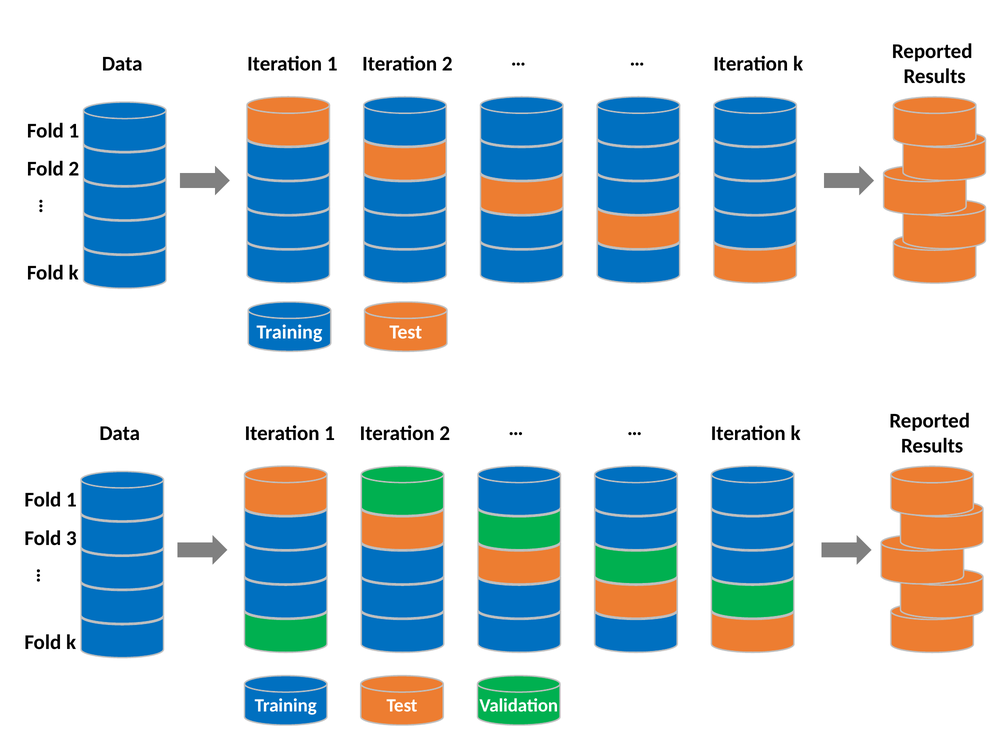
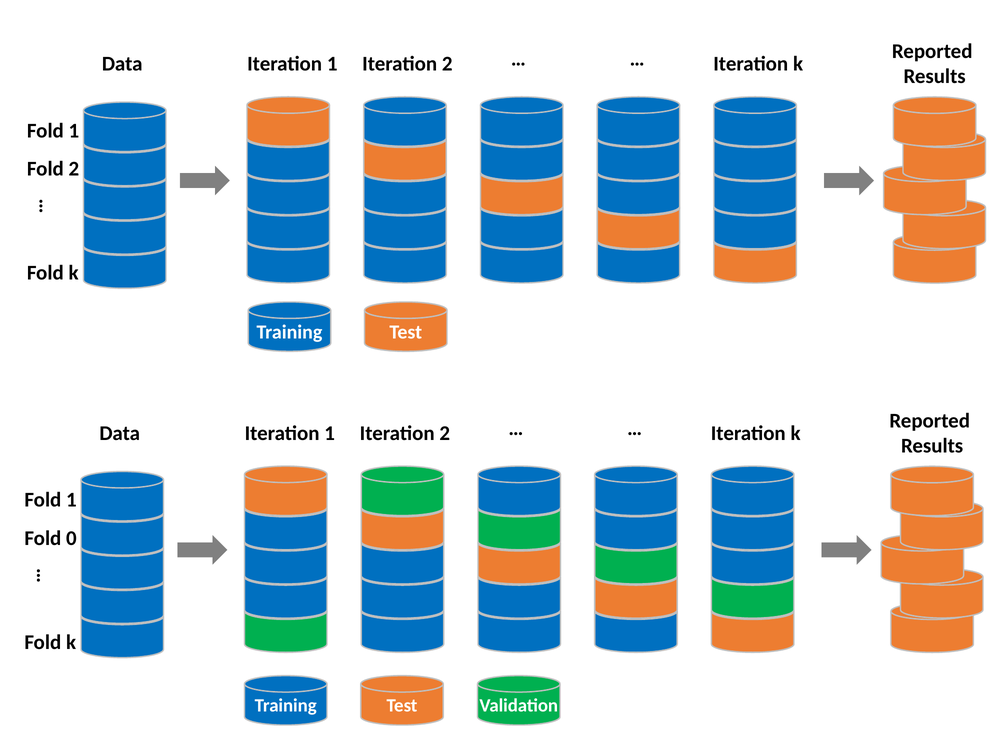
3: 3 -> 0 (71, 538)
